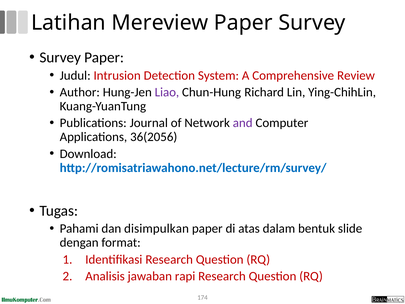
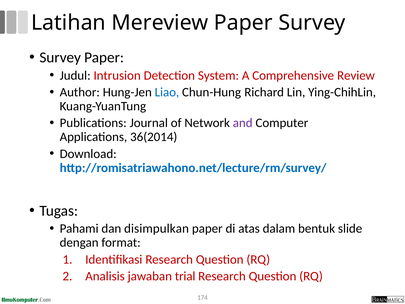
Liao colour: purple -> blue (167, 92)
36(2056: 36(2056 -> 36(2014 (154, 137)
rapi: rapi -> trial (185, 276)
